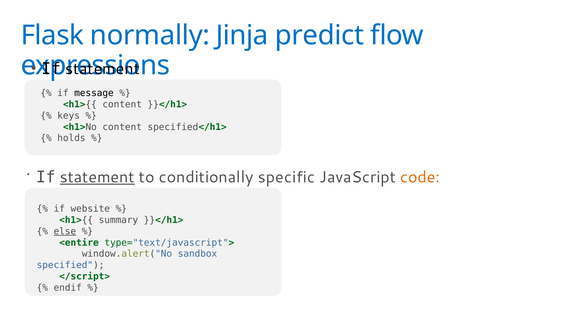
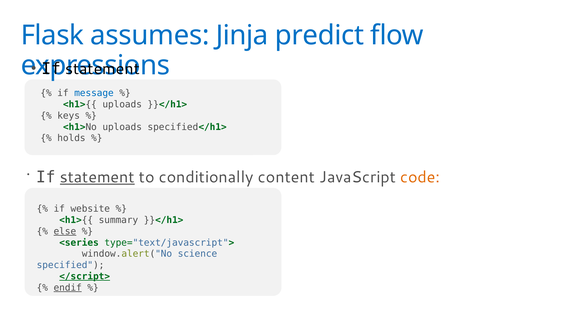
normally: normally -> assumes (150, 35)
message colour: black -> blue (94, 93)
<h1>{{ content: content -> uploads (122, 104)
<h1>No content: content -> uploads (122, 127)
specific: specific -> content (286, 177)
<entire: <entire -> <series (79, 242)
sandbox: sandbox -> science (197, 254)
</script> underline: none -> present (85, 276)
endif underline: none -> present (68, 287)
